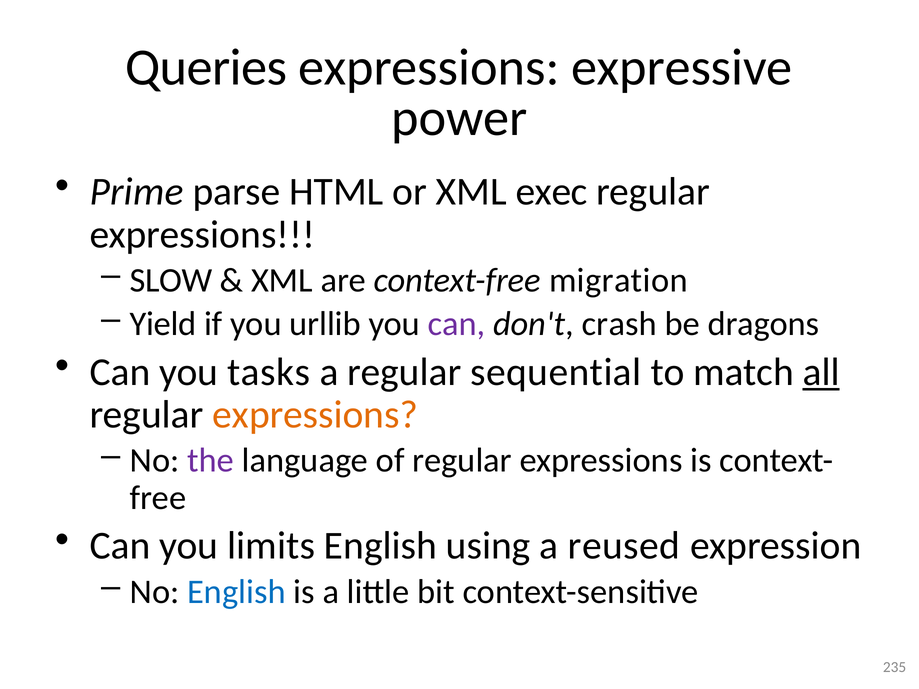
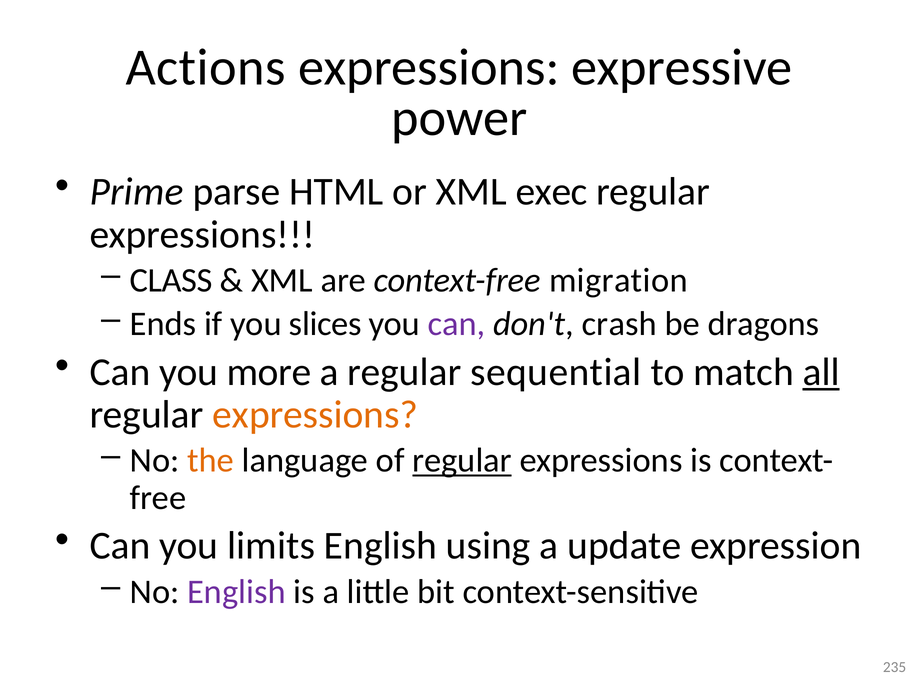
Queries: Queries -> Actions (206, 68)
SLOW: SLOW -> CLASS (171, 280)
Yield: Yield -> Ends (163, 324)
urllib: urllib -> slices (325, 324)
tasks: tasks -> more (269, 372)
the colour: purple -> orange (211, 461)
regular underline: none -> present (462, 461)
reused: reused -> update (624, 546)
English colour: blue -> purple (236, 592)
